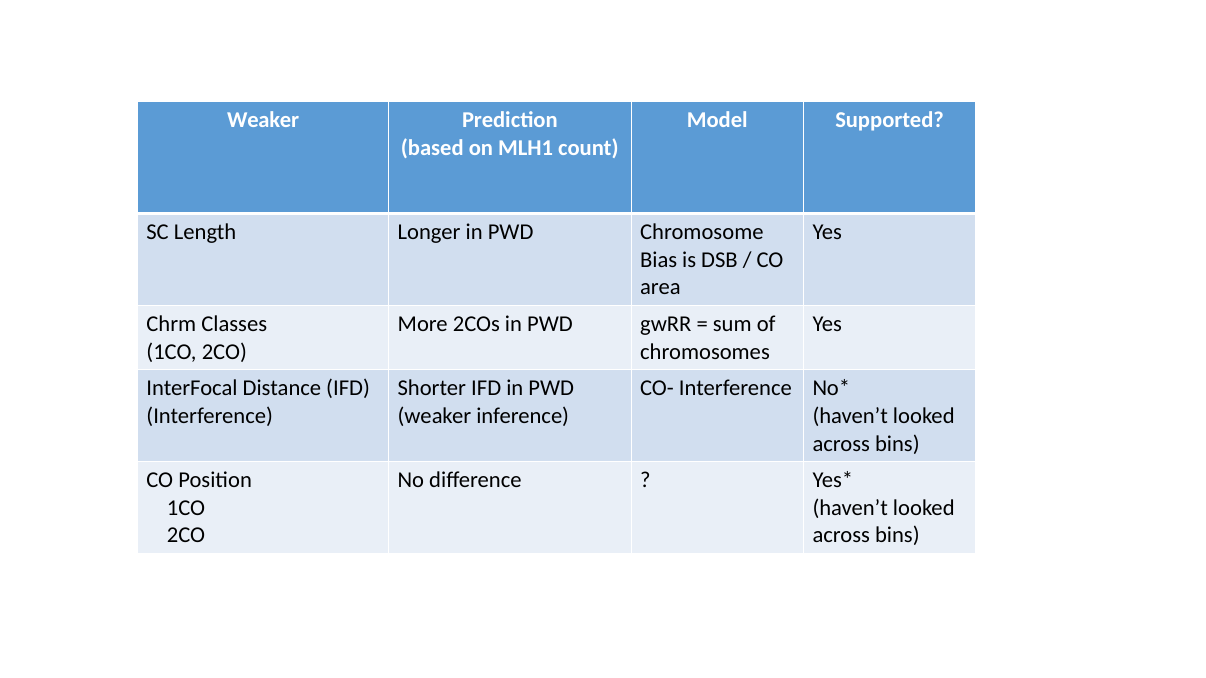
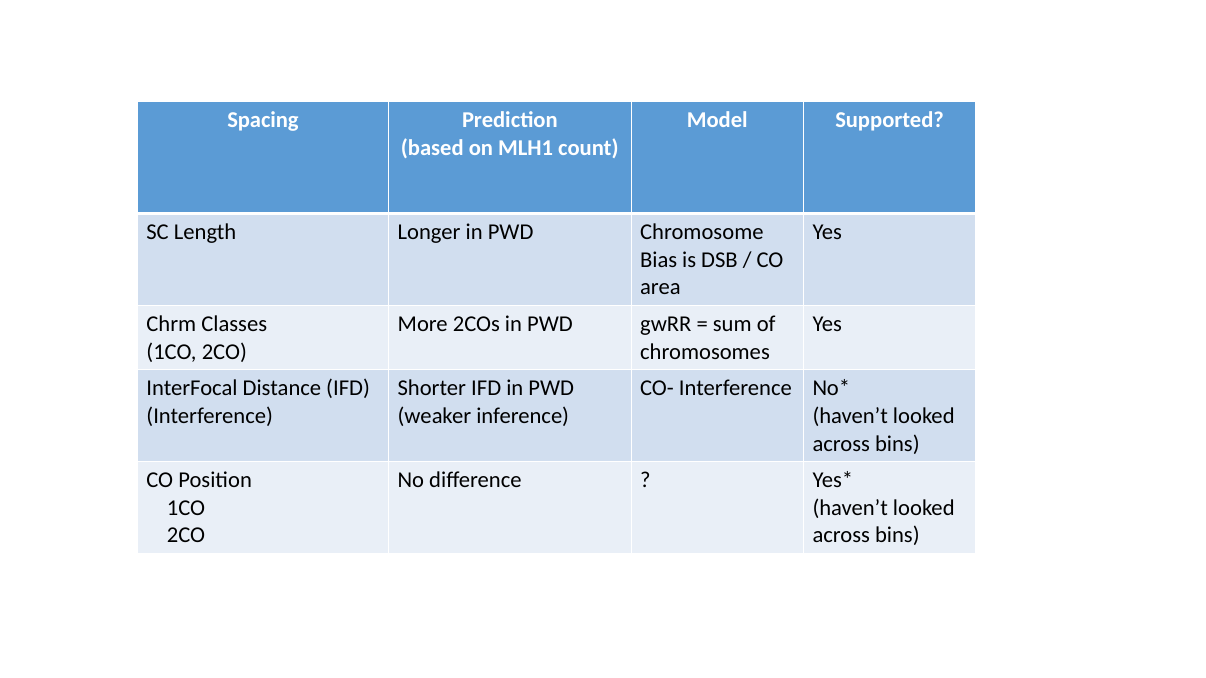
Weaker: Weaker -> Spacing (263, 120)
